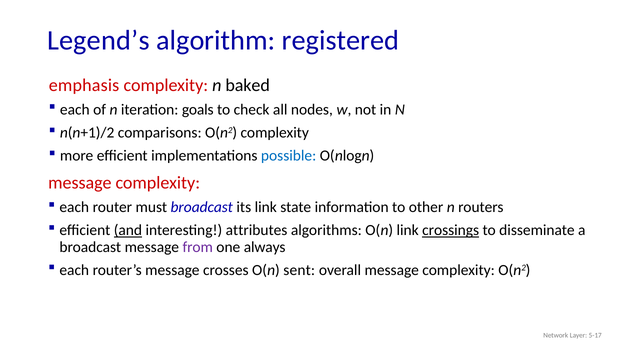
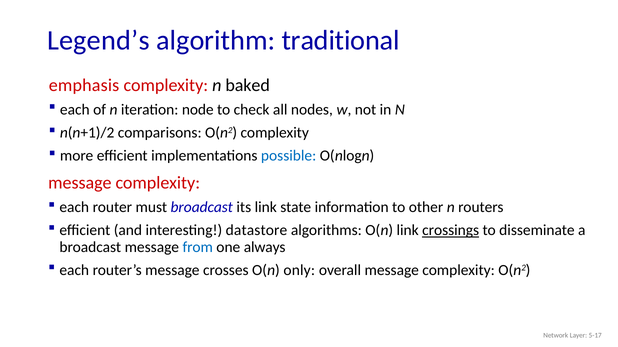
registered: registered -> traditional (341, 40)
goals: goals -> node (198, 110)
and underline: present -> none (128, 231)
attributes: attributes -> datastore (256, 231)
from colour: purple -> blue (198, 247)
sent: sent -> only (299, 271)
